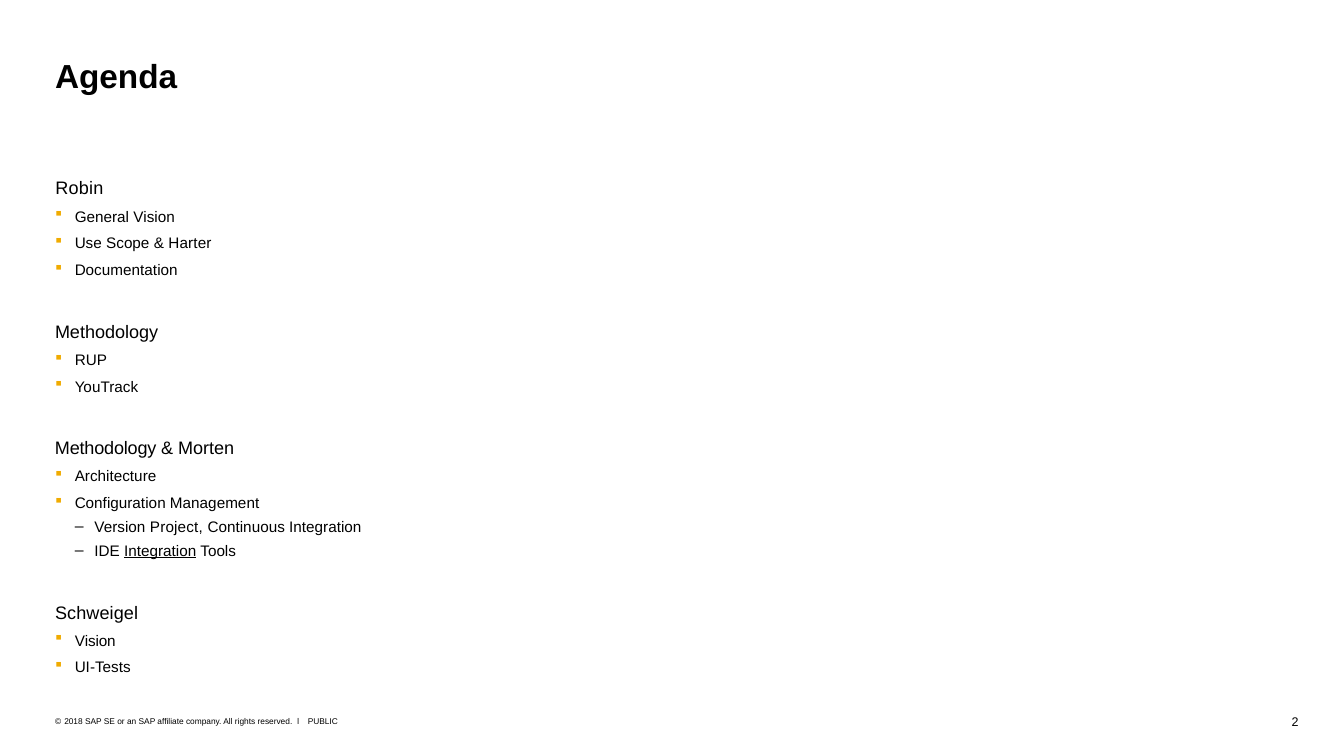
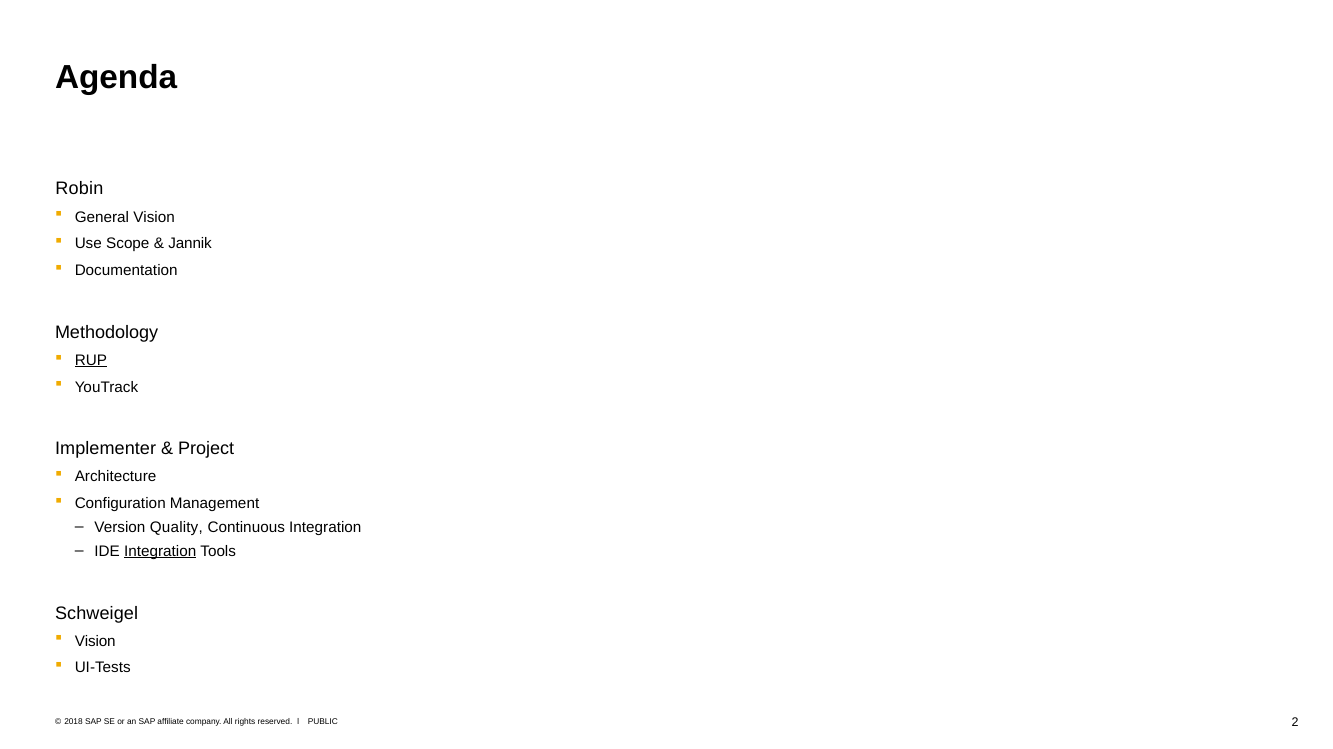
Harter: Harter -> Jannik (190, 244)
RUP underline: none -> present (91, 361)
Methodology: Methodology -> Implementer (106, 449)
Morten: Morten -> Project (206, 449)
Project: Project -> Quality (176, 528)
